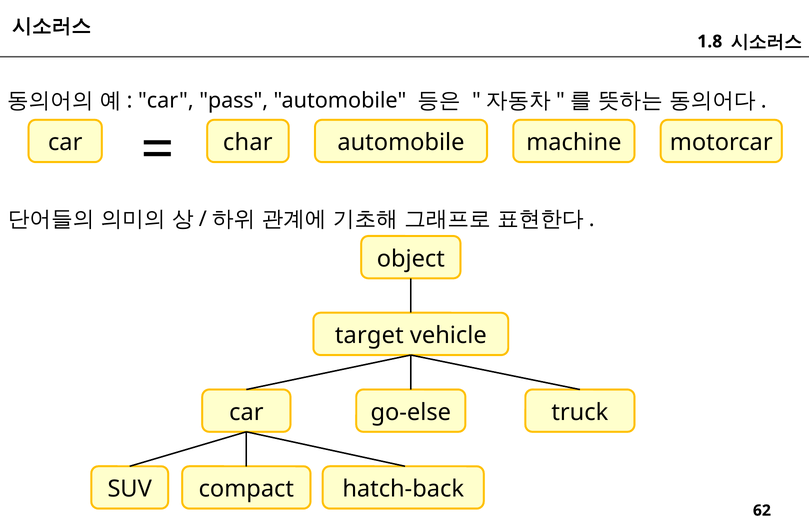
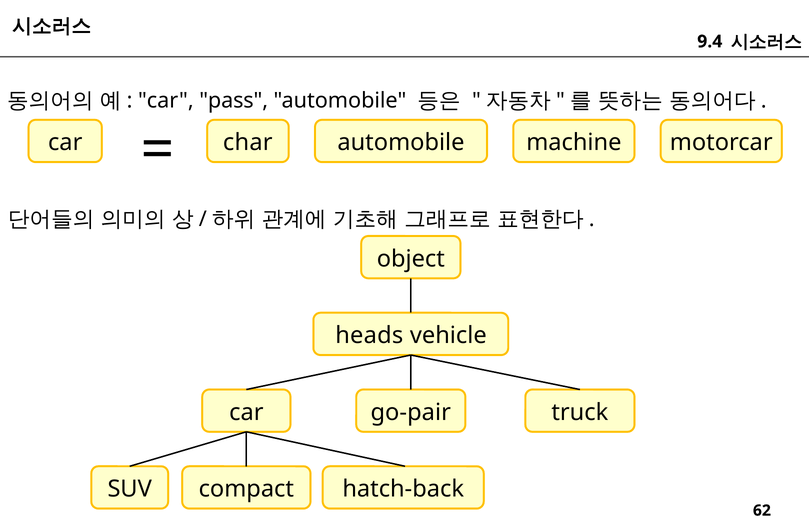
1.8: 1.8 -> 9.4 (710, 41)
target: target -> heads (369, 335)
go-else: go-else -> go-pair (411, 412)
